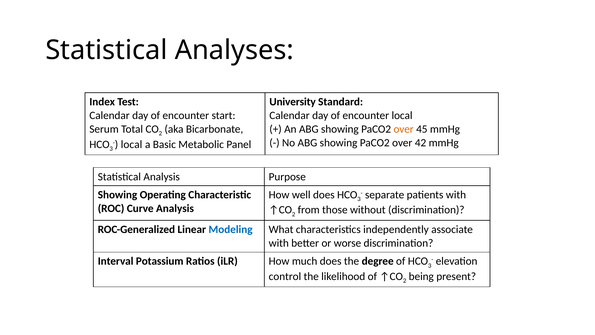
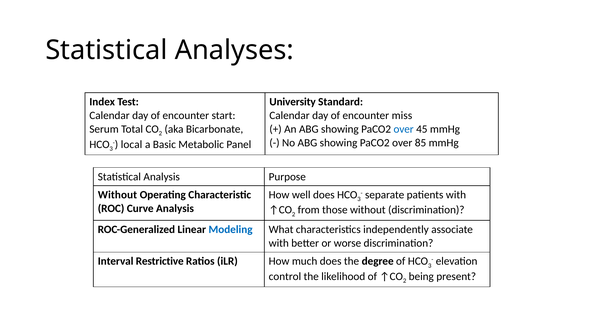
encounter local: local -> miss (402, 115)
over colour: orange -> blue (404, 129)
42: 42 -> 85 (421, 143)
Showing: Showing -> Without (117, 195)
Potassium: Potassium -> Restrictive (160, 261)
